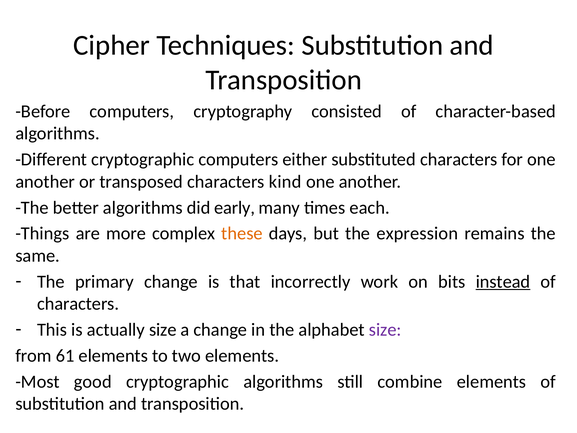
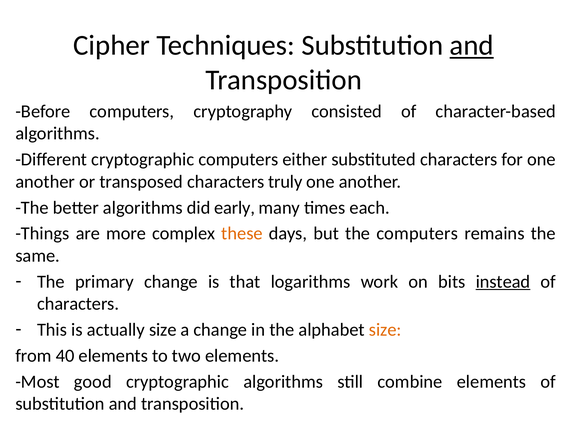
and underline: none -> present (472, 45)
kind: kind -> truly (285, 182)
the expression: expression -> computers (417, 233)
incorrectly: incorrectly -> logarithms (311, 281)
size colour: purple -> orange (385, 330)
61: 61 -> 40 (65, 355)
